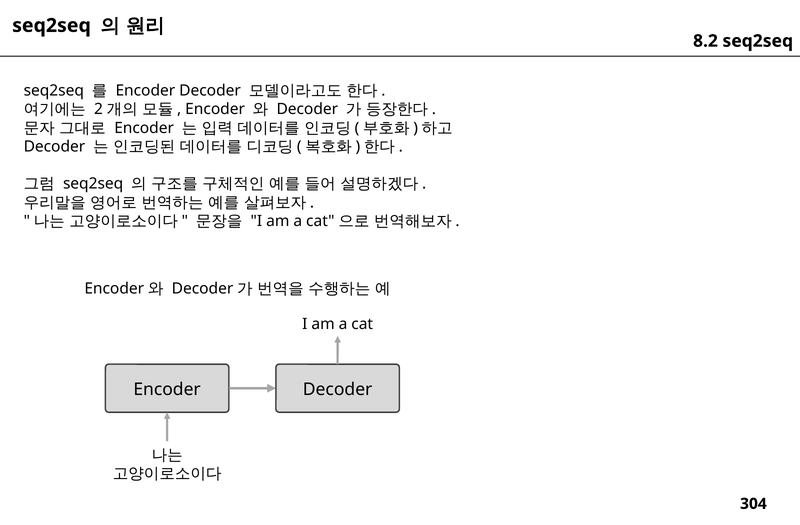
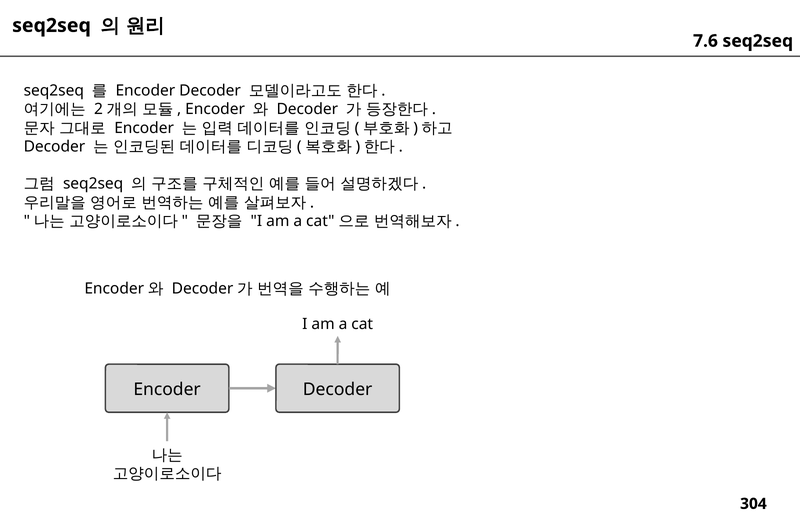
8.2: 8.2 -> 7.6 (705, 41)
